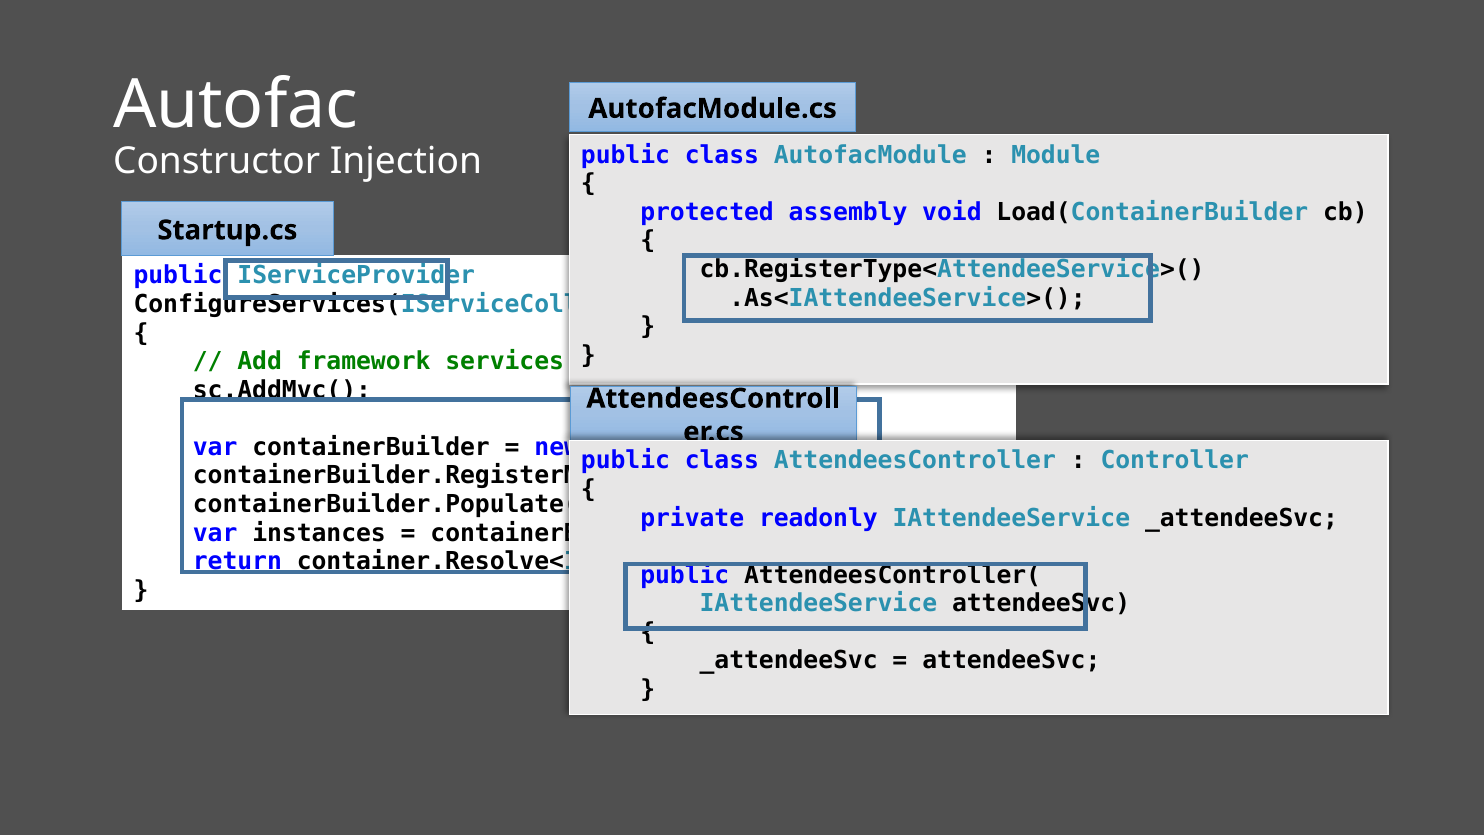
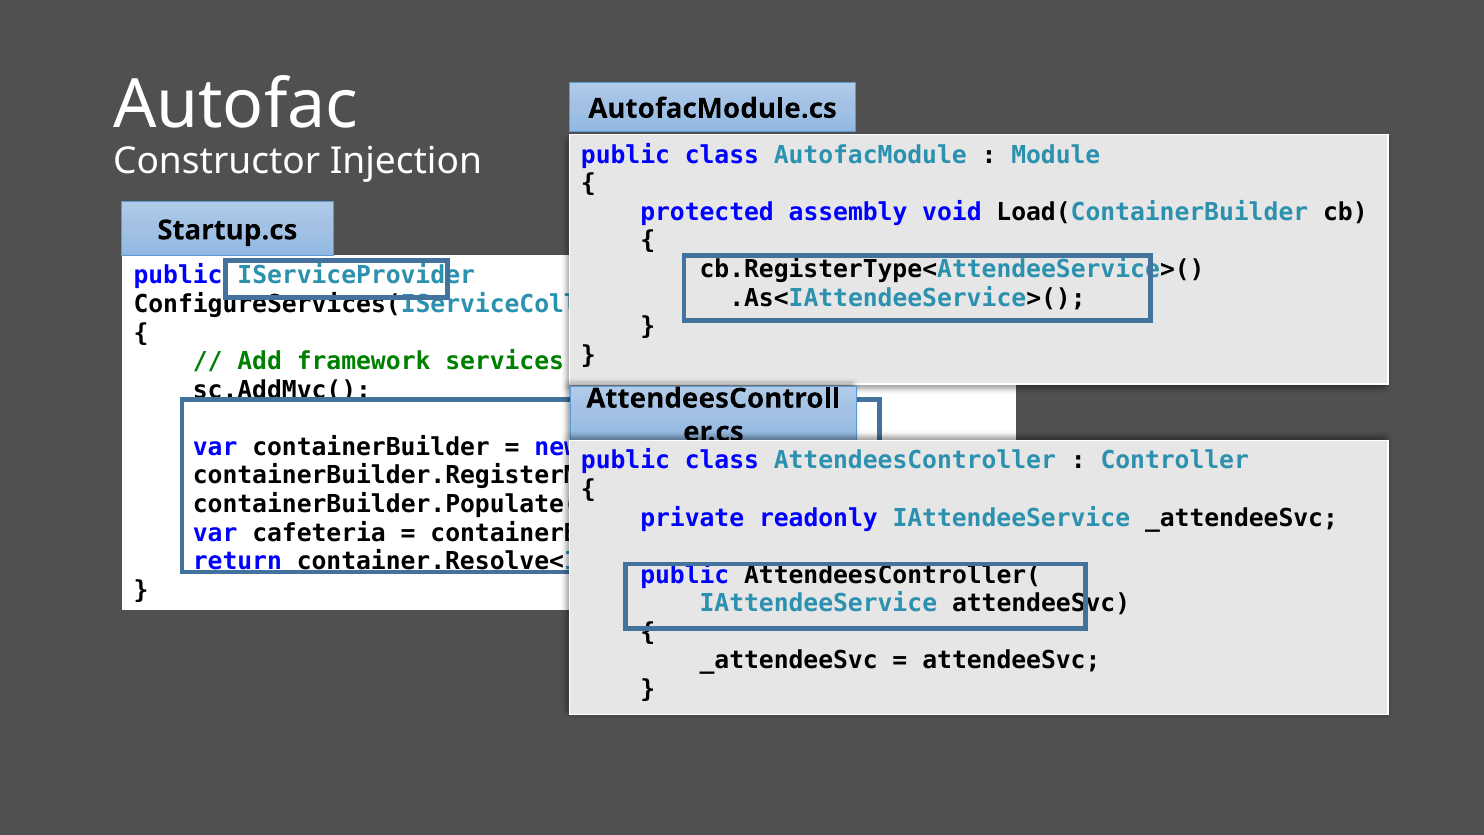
instances: instances -> cafeteria (319, 533)
